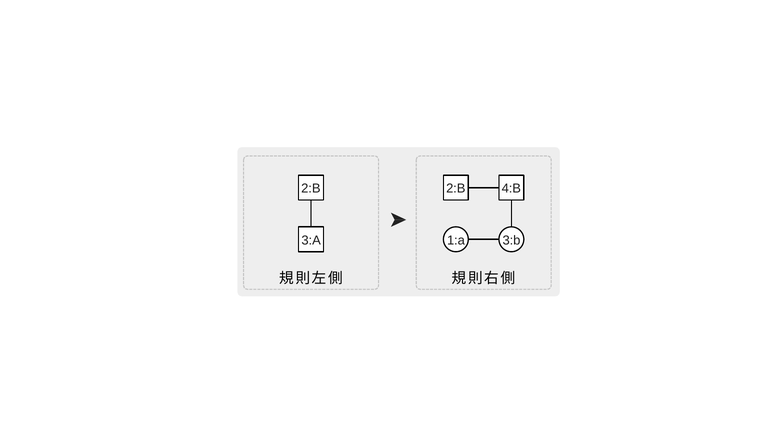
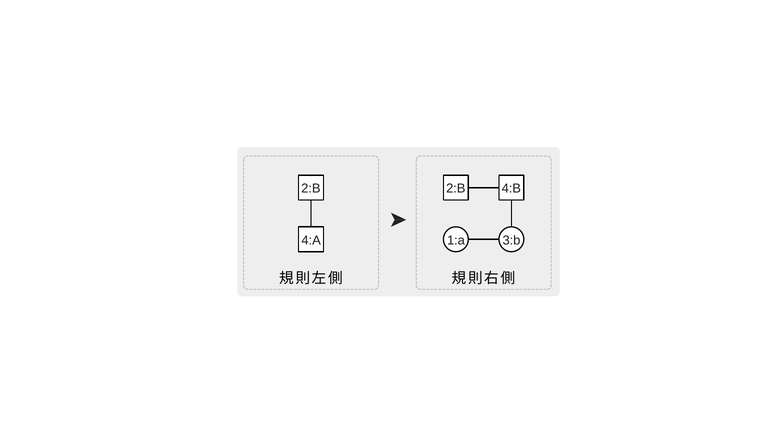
3:A: 3:A -> 4:A (311, 240)
